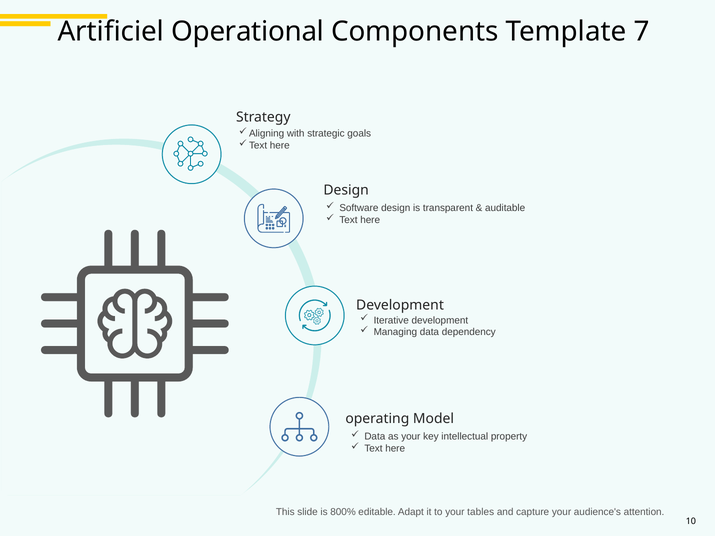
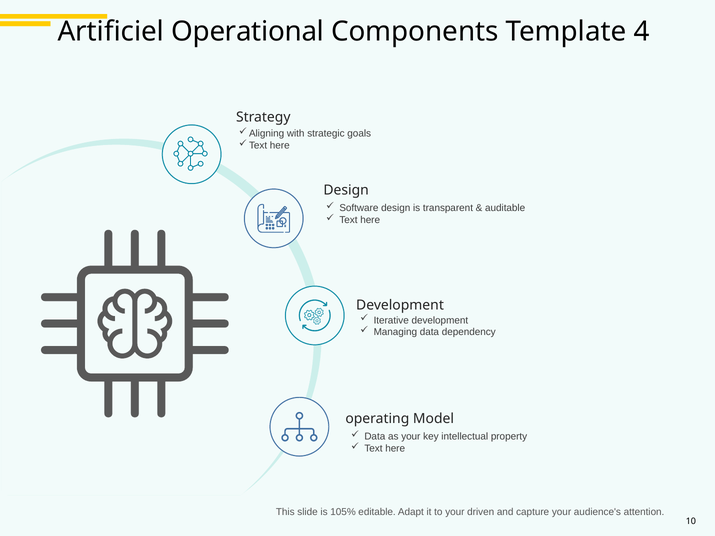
7: 7 -> 4 (641, 32)
800%: 800% -> 105% (343, 512)
tables: tables -> driven (481, 512)
